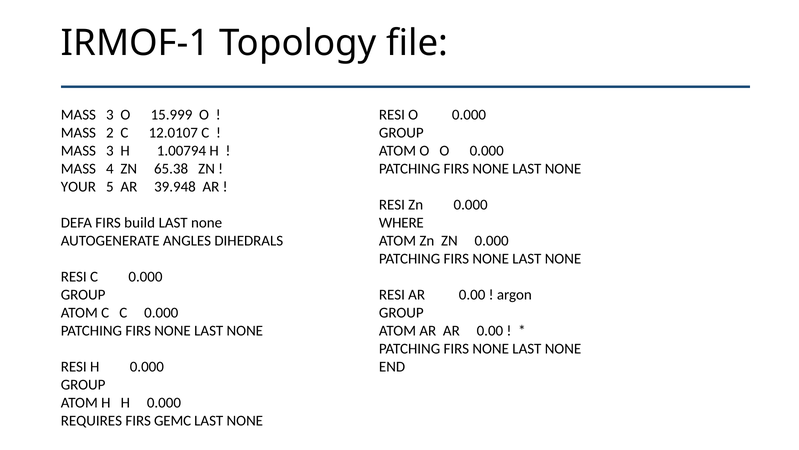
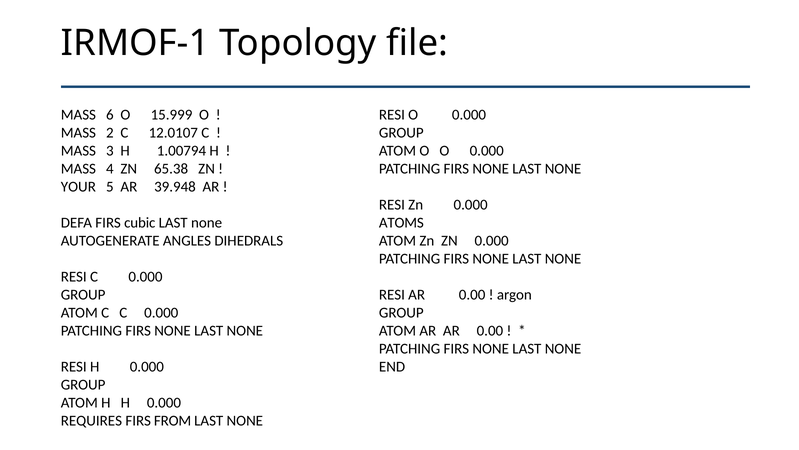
3: 3 -> 6 (110, 115)
build: build -> cubic (140, 223)
WHERE: WHERE -> ATOMS (401, 223)
GEMC: GEMC -> FROM (173, 420)
